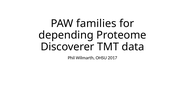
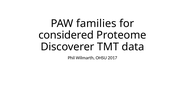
depending: depending -> considered (66, 35)
